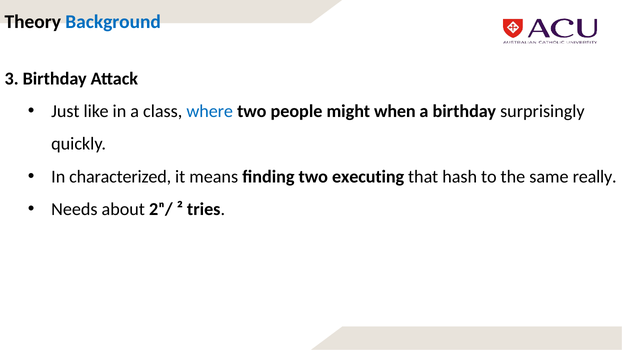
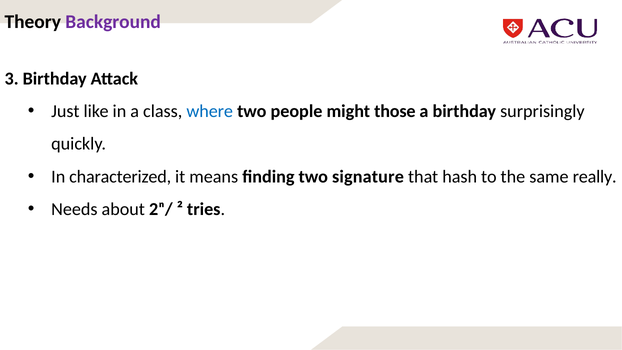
Background colour: blue -> purple (113, 22)
when: when -> those (395, 111)
executing: executing -> signature (368, 177)
